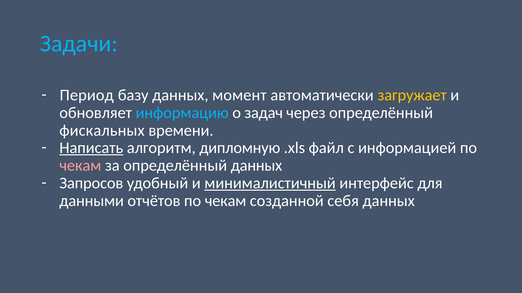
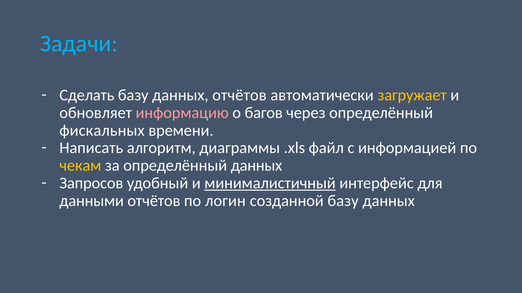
Период: Период -> Сделать (87, 95)
данных момент: момент -> отчётов (239, 95)
информацию colour: light blue -> pink (182, 113)
задач: задач -> багов (264, 113)
Написать underline: present -> none (91, 148)
дипломную: дипломную -> диаграммы (240, 148)
чекам colour: pink -> yellow (80, 166)
отчётов по чекам: чекам -> логин (225, 201)
созданной себя: себя -> базу (343, 201)
